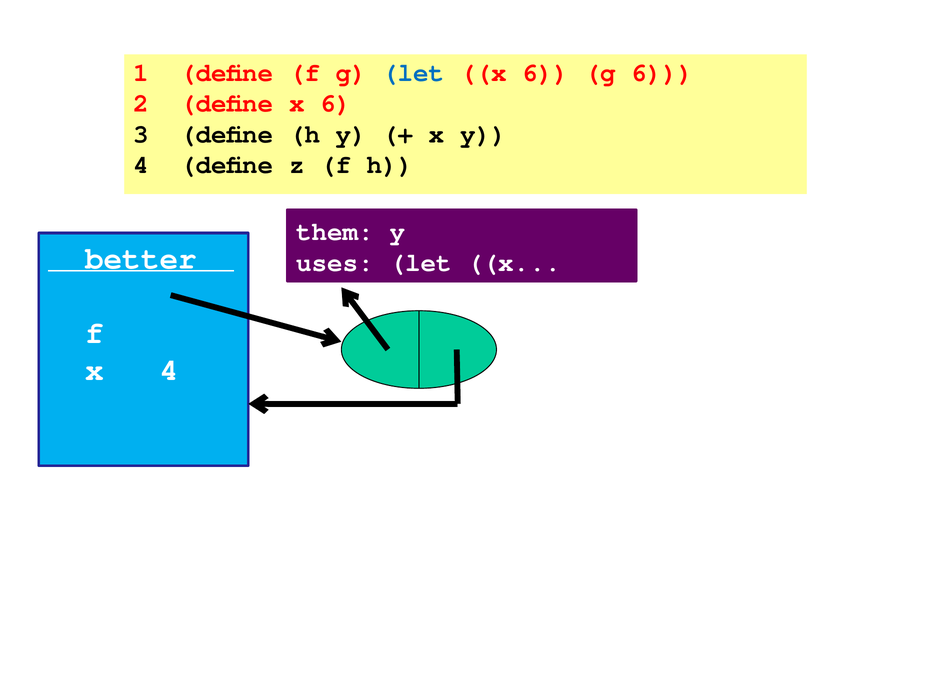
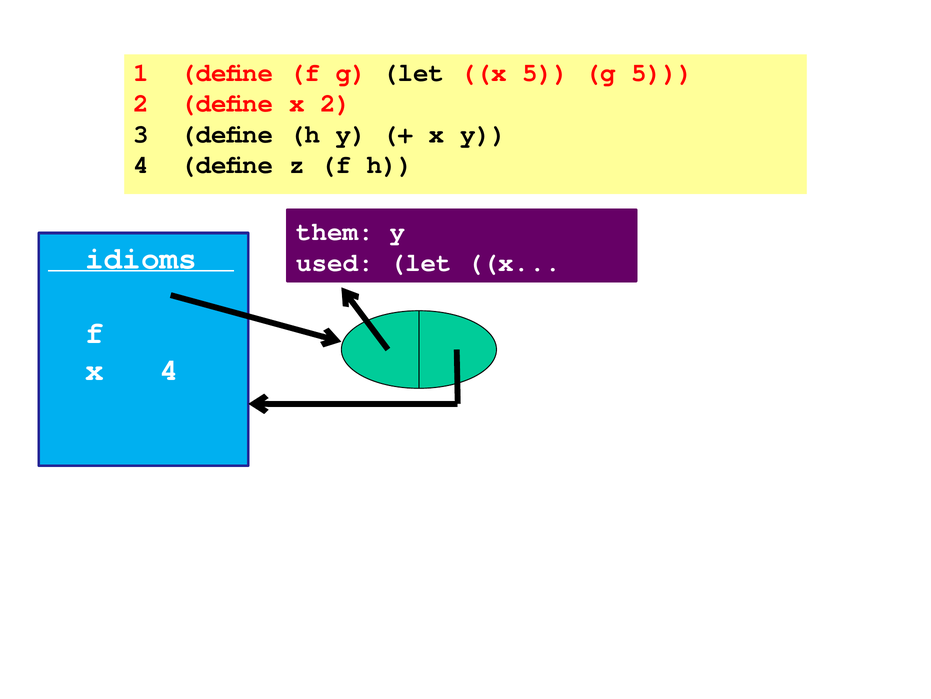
let colour: blue -> black (413, 73)
6: 6 -> 5 (546, 73)
g 6: 6 -> 5 (662, 73)
define x 6: 6 -> 2 (336, 103)
better: better -> idioms (141, 258)
uses: uses -> used (335, 262)
